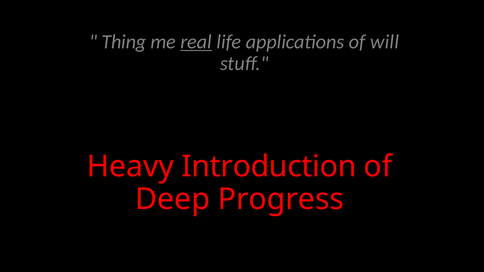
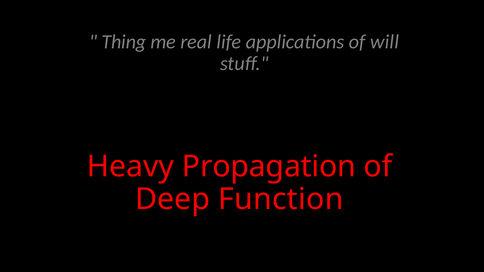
real underline: present -> none (196, 42)
Introduction: Introduction -> Propagation (269, 167)
Progress: Progress -> Function (281, 199)
